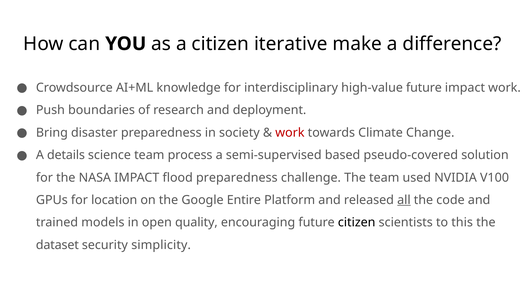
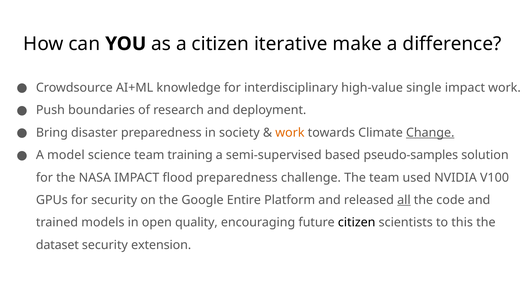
high-value future: future -> single (424, 88)
work colour: red -> orange (290, 133)
Change underline: none -> present (430, 133)
details: details -> model (66, 155)
process: process -> training (190, 155)
pseudo-covered: pseudo-covered -> pseudo-samples (411, 155)
for location: location -> security (114, 200)
simplicity: simplicity -> extension (161, 245)
